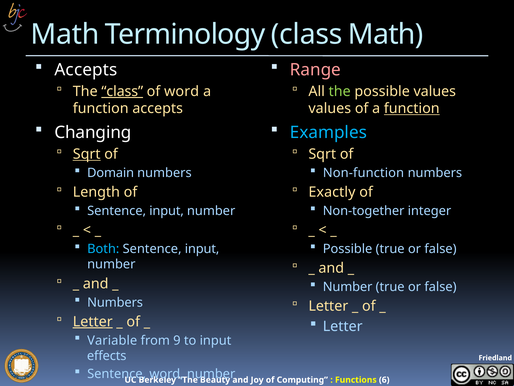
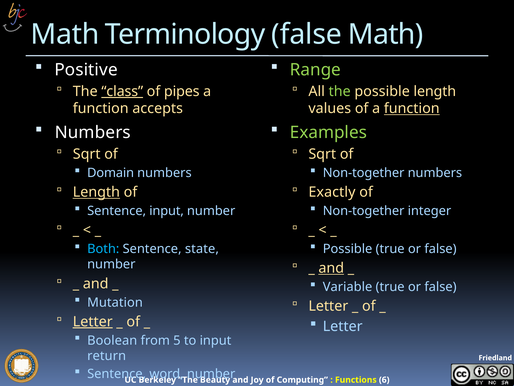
Terminology class: class -> false (307, 35)
Accepts: Accepts -> Positive (86, 70)
Range colour: pink -> light green (315, 70)
of word: word -> pipes (182, 91)
possible values: values -> length (435, 91)
Changing: Changing -> Numbers (93, 132)
Examples colour: light blue -> light green (328, 132)
Sqrt underline: present -> none (87, 154)
Non-function: Non-function -> Non-together (364, 173)
Length underline: none -> present (96, 192)
input: input -> state (202, 249)
and underline: none -> present (331, 268)
Number: Number -> Variable (348, 287)
Numbers: Numbers -> Mutation (115, 302)
Variable: Variable -> Boolean (112, 340)
9: 9 -> 5 (177, 340)
effects: effects -> return (107, 355)
